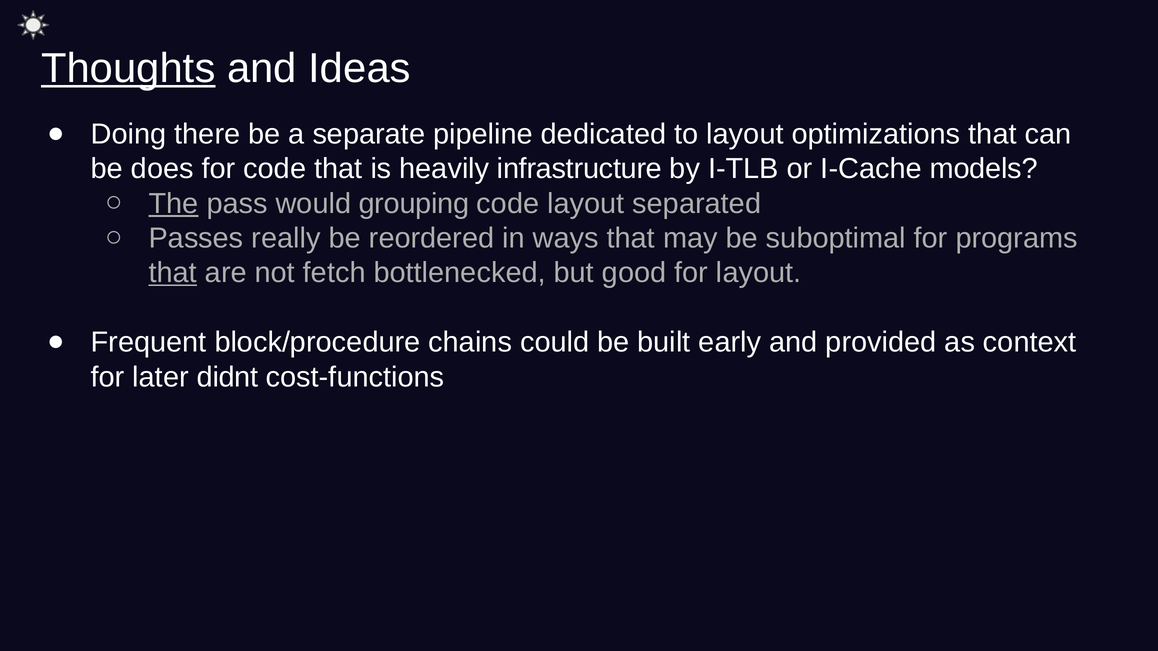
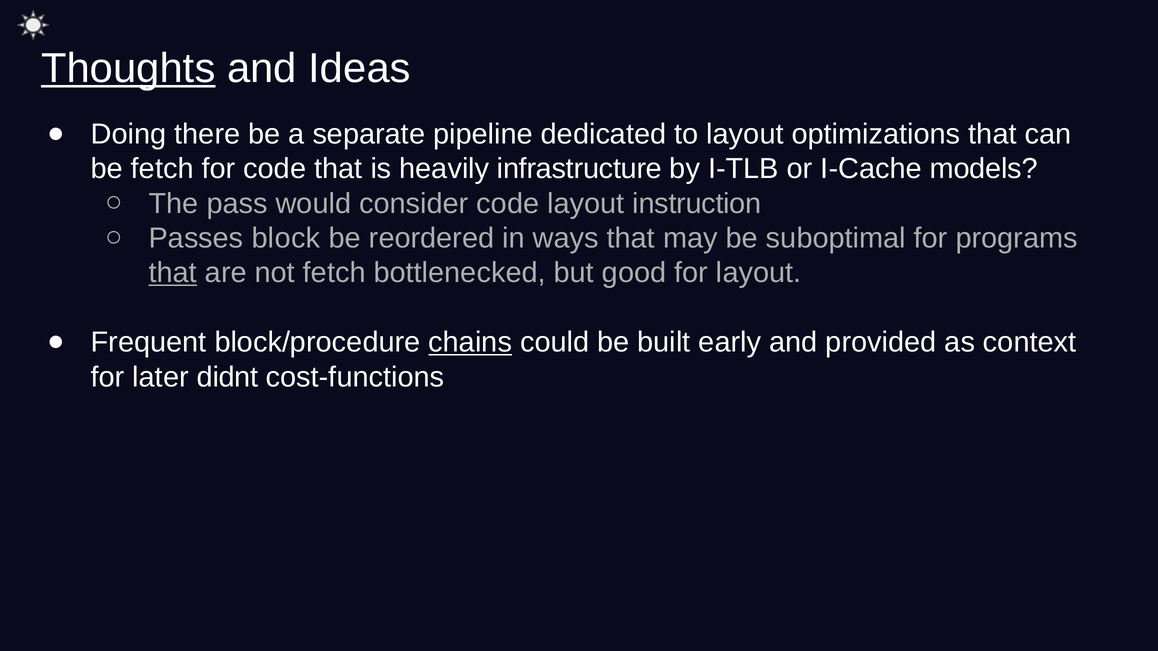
be does: does -> fetch (162, 169)
The underline: present -> none (174, 204)
grouping: grouping -> consider (414, 204)
separated: separated -> instruction (697, 204)
really: really -> block (286, 238)
chains underline: none -> present (470, 343)
